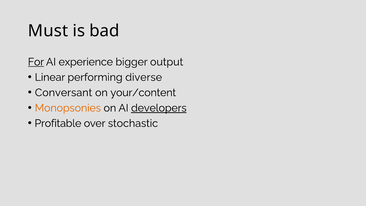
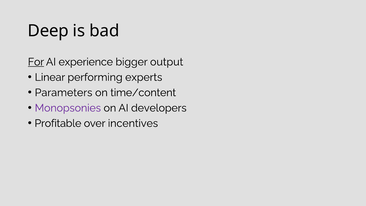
Must: Must -> Deep (48, 31)
diverse: diverse -> experts (144, 77)
Conversant: Conversant -> Parameters (64, 93)
your/content: your/content -> time/content (143, 93)
Monopsonies colour: orange -> purple (68, 108)
developers underline: present -> none (159, 108)
stochastic: stochastic -> incentives (133, 123)
